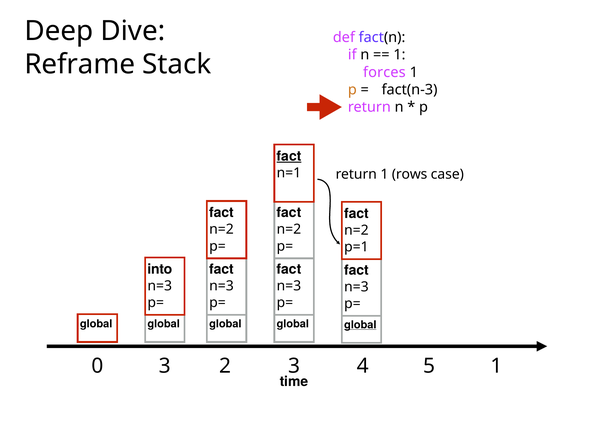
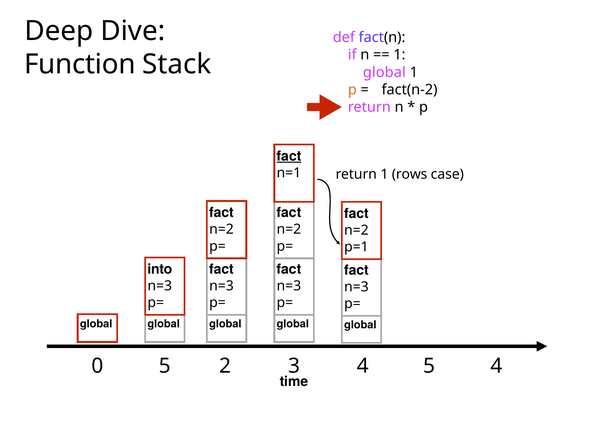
Reframe: Reframe -> Function (80, 64)
forces: forces -> global (384, 72)
fact(n-3: fact(n-3 -> fact(n-2 (410, 90)
global underline: present -> none (360, 324)
0 3: 3 -> 5 (165, 365)
5 1: 1 -> 4 (497, 365)
